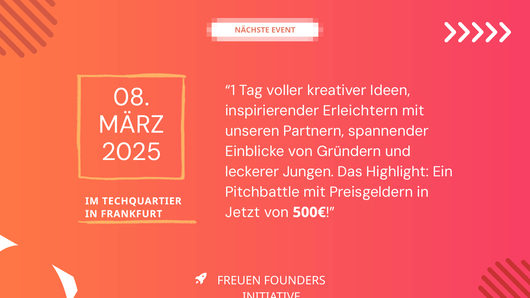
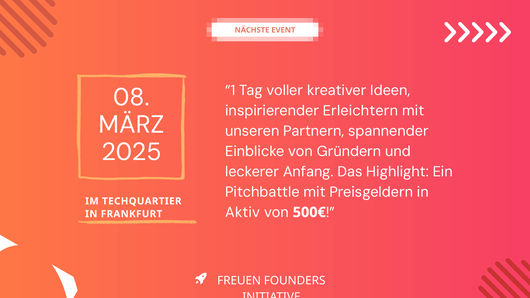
Jungen: Jungen -> Anfang (308, 172)
Jetzt: Jetzt -> Aktiv (243, 212)
